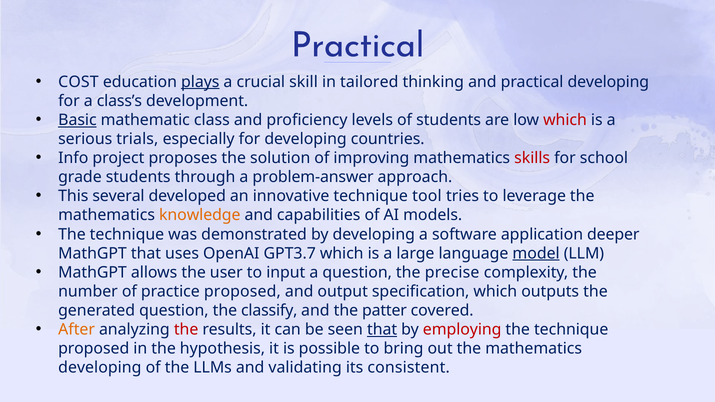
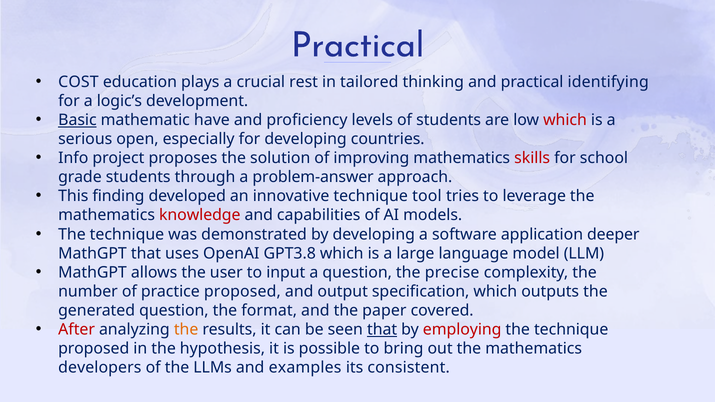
plays underline: present -> none (200, 82)
skill: skill -> rest (304, 82)
practical developing: developing -> identifying (608, 82)
class’s: class’s -> logic’s (119, 101)
class: class -> have (212, 120)
trials: trials -> open (137, 139)
several: several -> finding (118, 196)
knowledge colour: orange -> red (200, 215)
GPT3.7: GPT3.7 -> GPT3.8 (290, 253)
model underline: present -> none (536, 253)
classify: classify -> format (269, 311)
patter: patter -> paper (384, 311)
After colour: orange -> red (77, 330)
the colour: red -> orange (186, 330)
developing: developing -> developers (100, 368)
validating: validating -> examples (305, 368)
